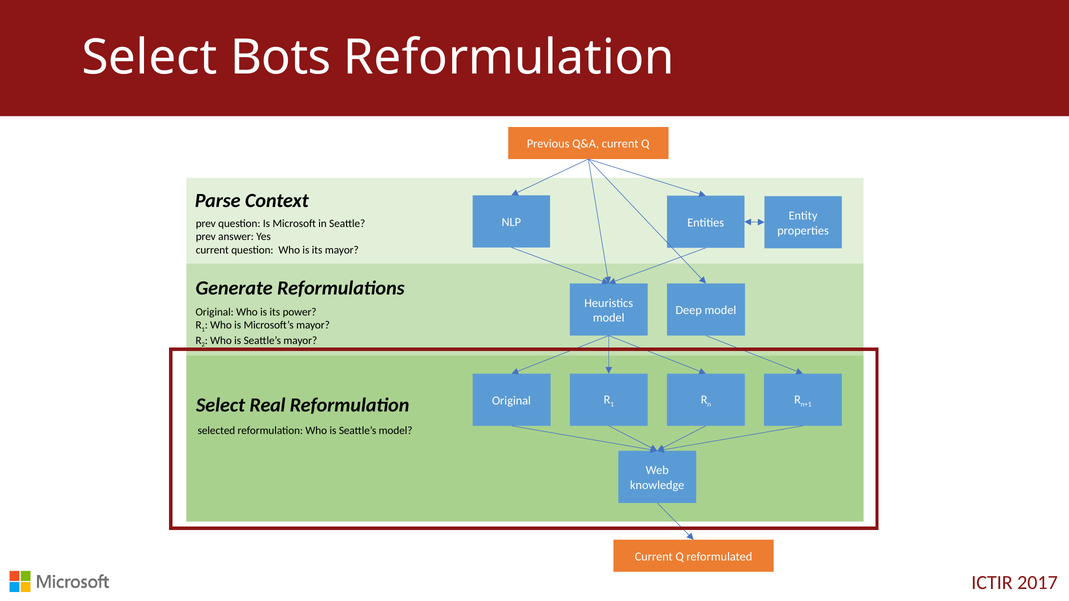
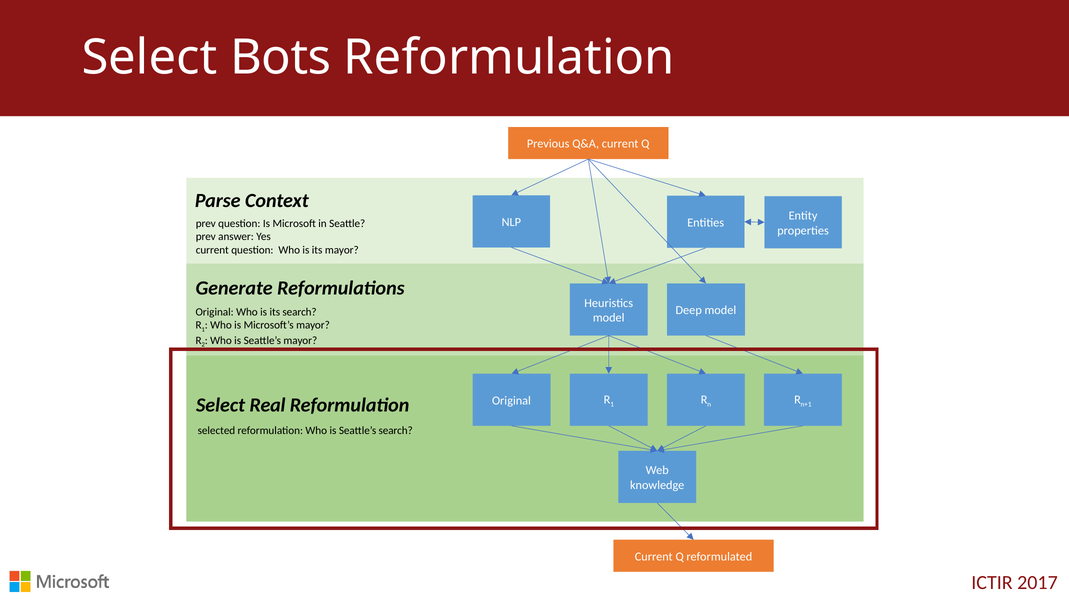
its power: power -> search (300, 312)
Seattle’s model: model -> search (396, 431)
